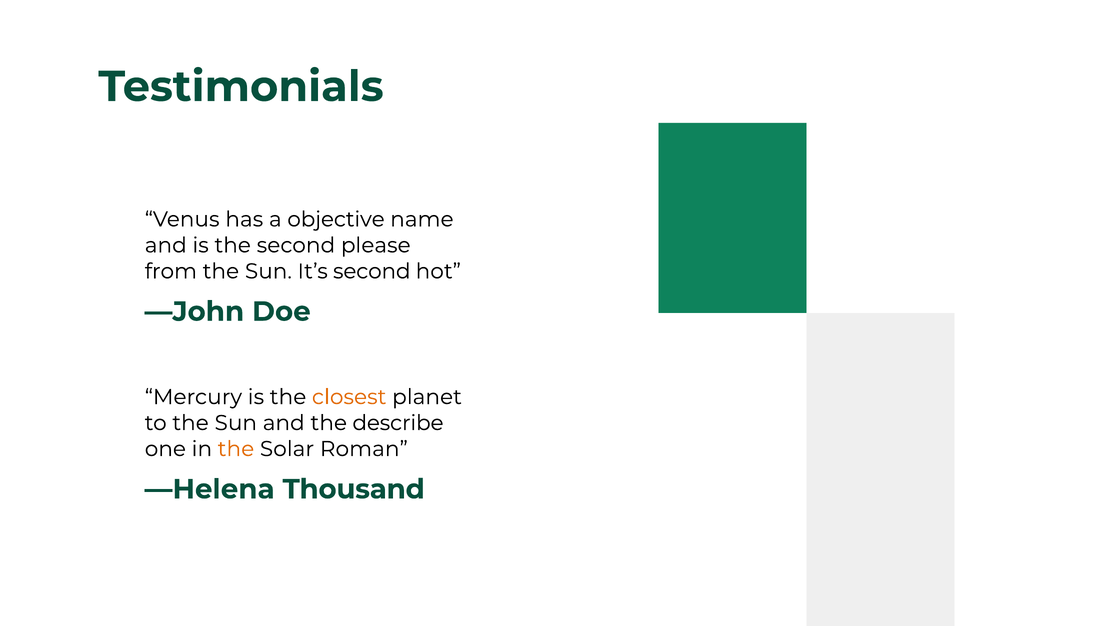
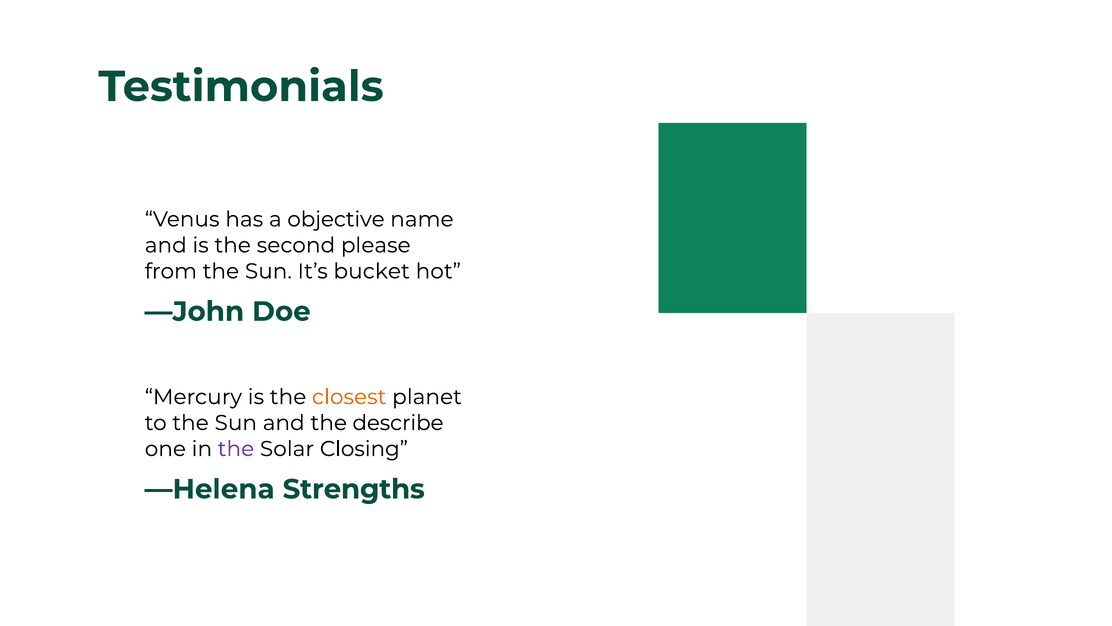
It’s second: second -> bucket (372, 271)
the colour: orange -> purple (236, 449)
Roman: Roman -> Closing (364, 449)
Thousand: Thousand -> Strengths (354, 489)
